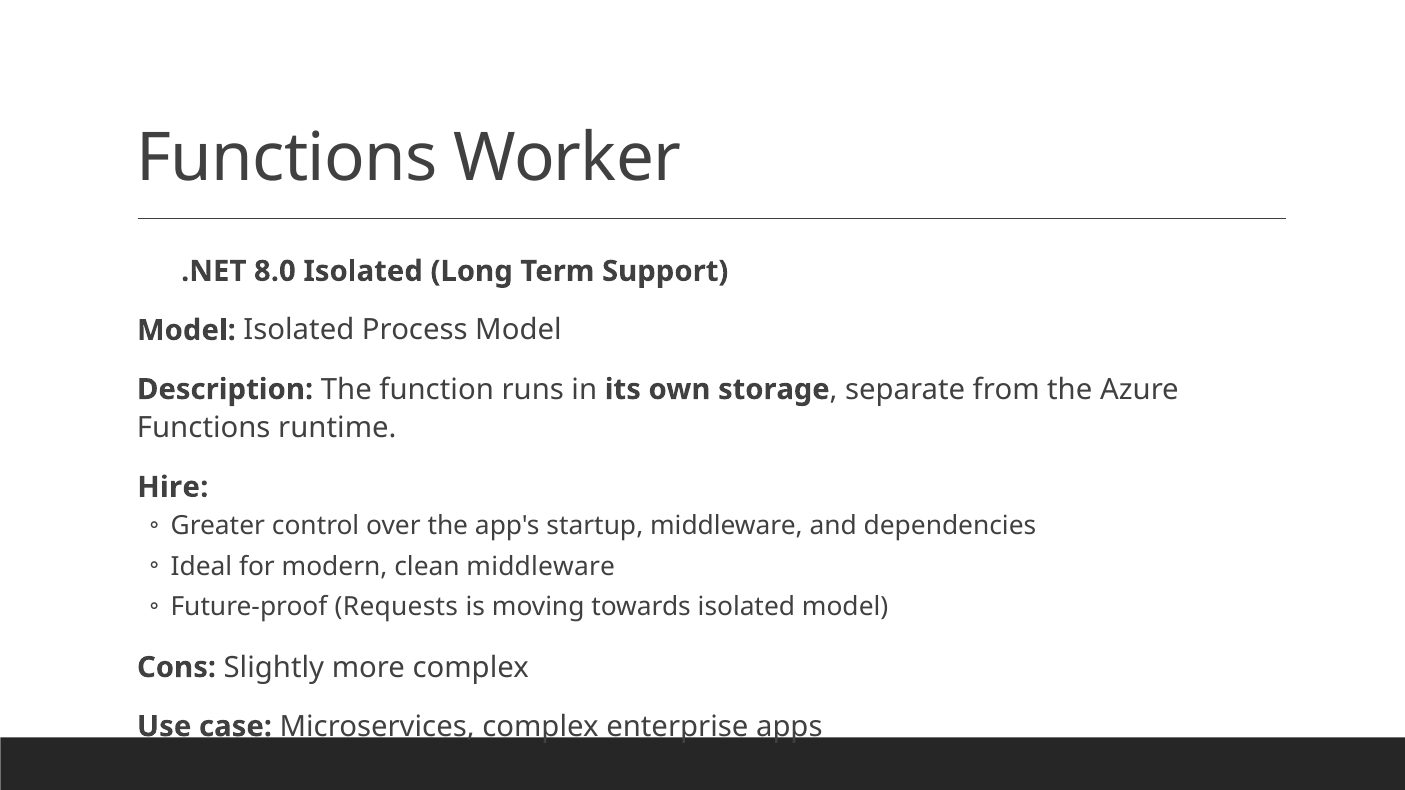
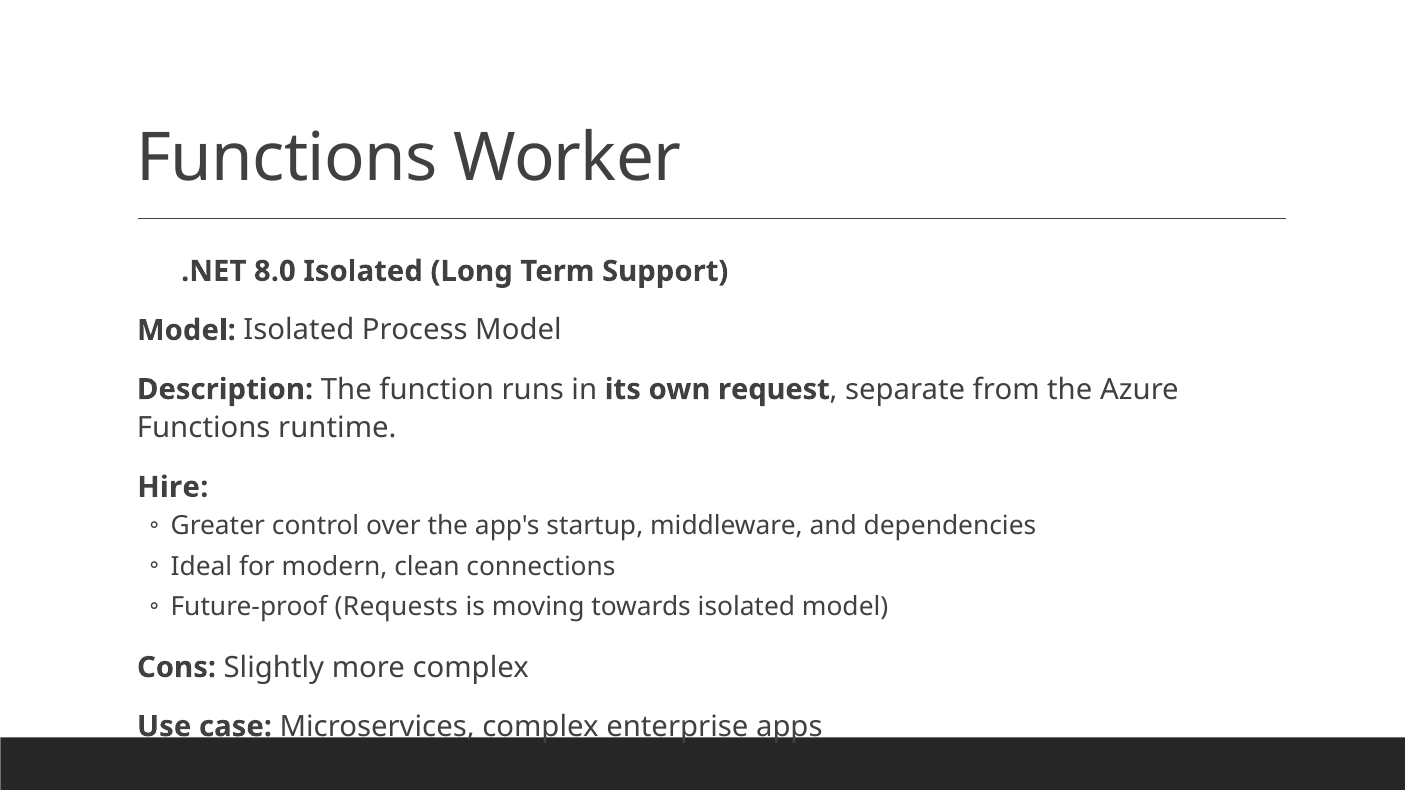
storage: storage -> request (774, 390)
clean middleware: middleware -> connections (541, 567)
